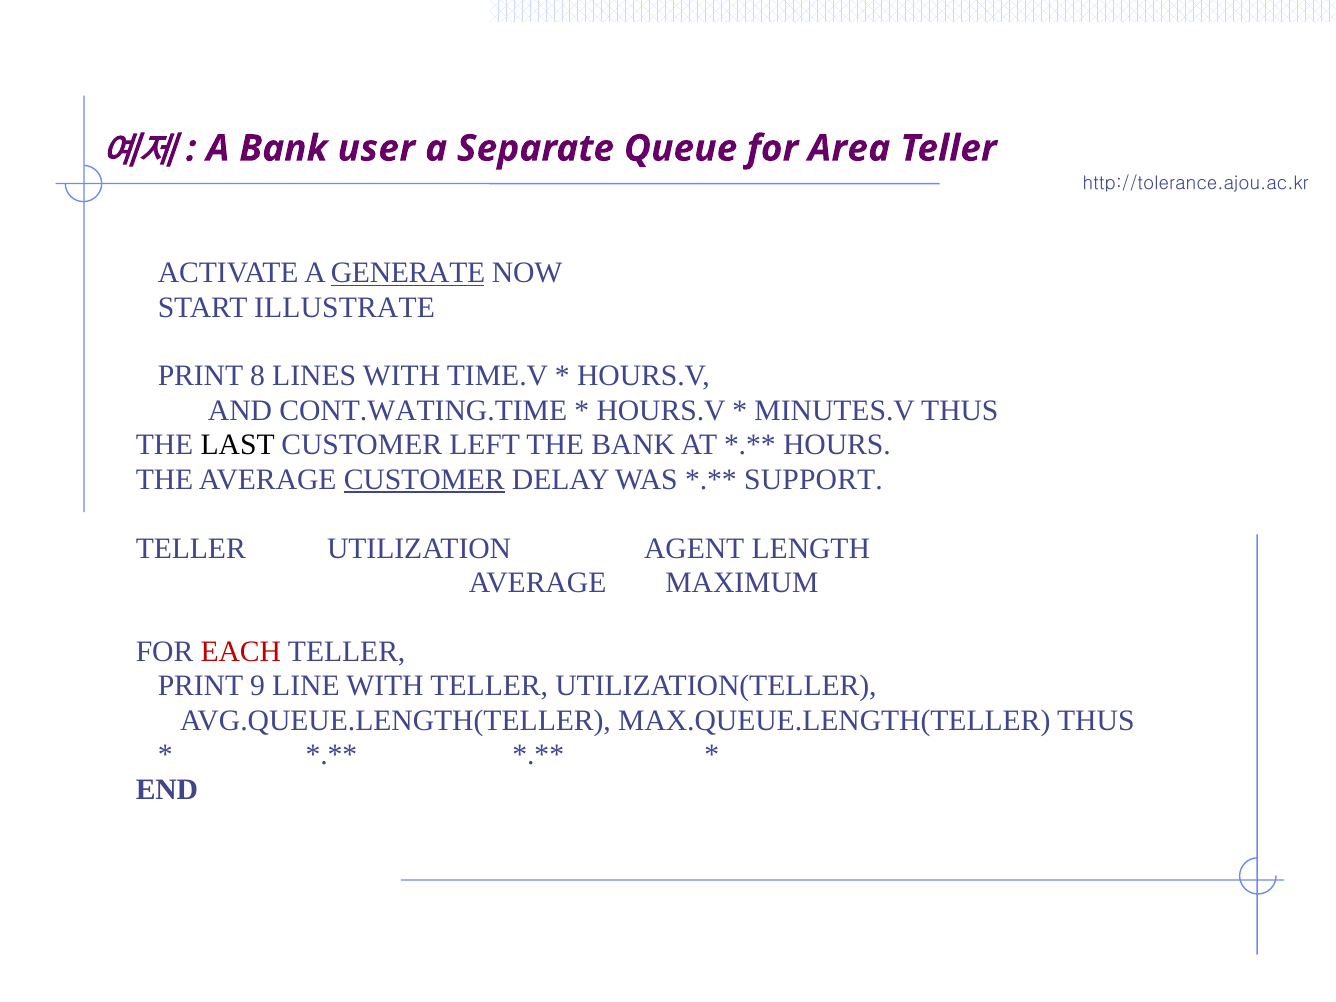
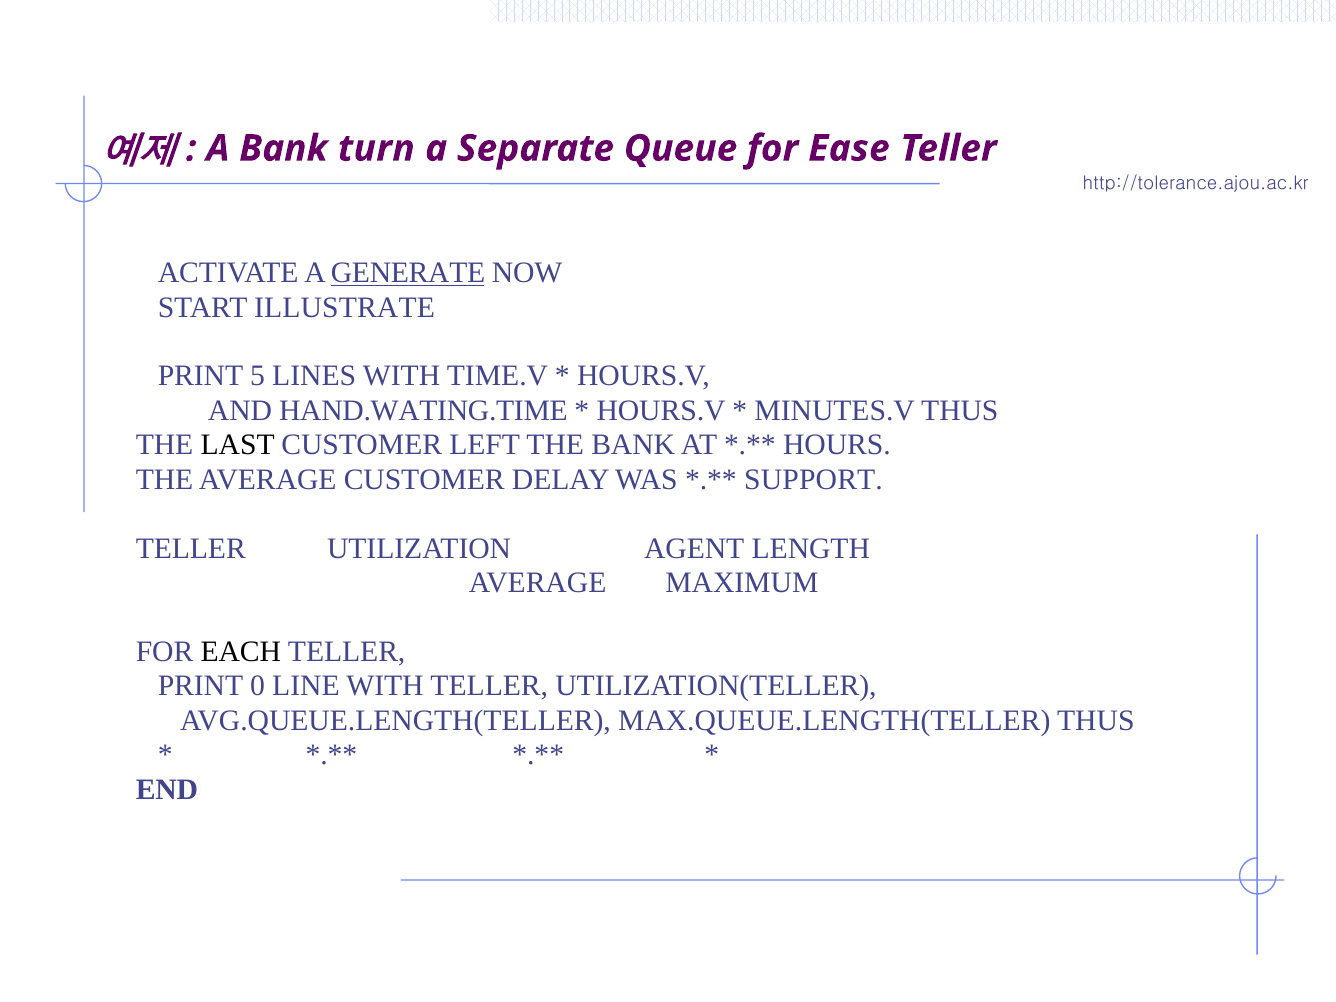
user: user -> turn (376, 148)
Area: Area -> Ease (849, 148)
8: 8 -> 5 (258, 376)
CONT.WATING.TIME: CONT.WATING.TIME -> HAND.WATING.TIME (423, 411)
CUSTOMER underline: present -> none (424, 479)
EACH colour: red -> black (241, 652)
9: 9 -> 0 (258, 686)
